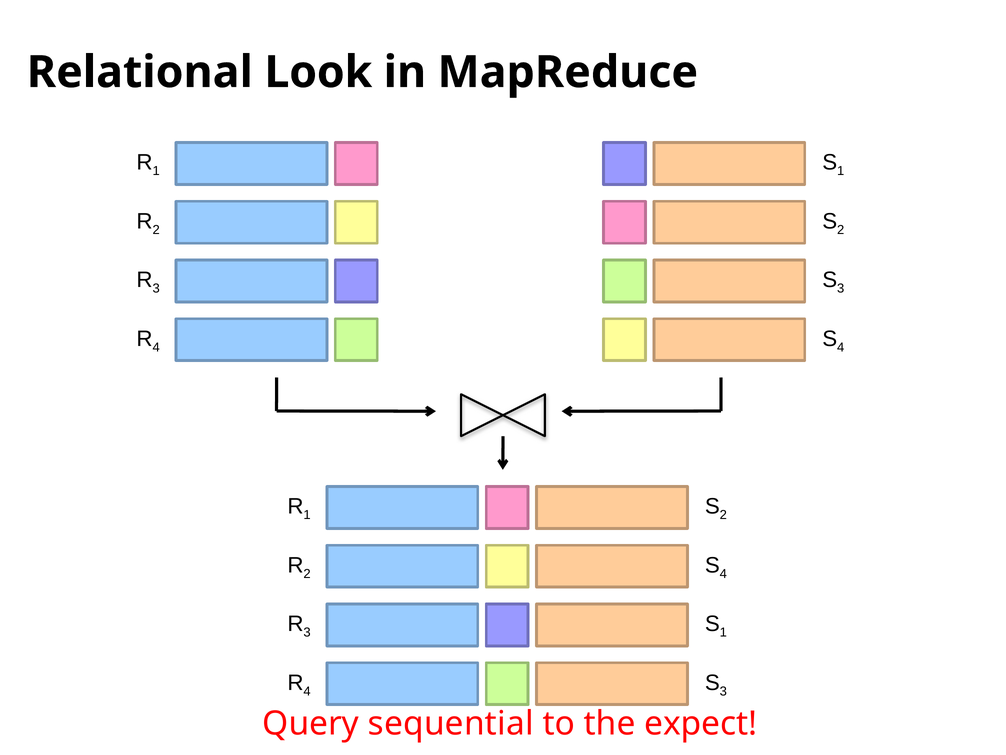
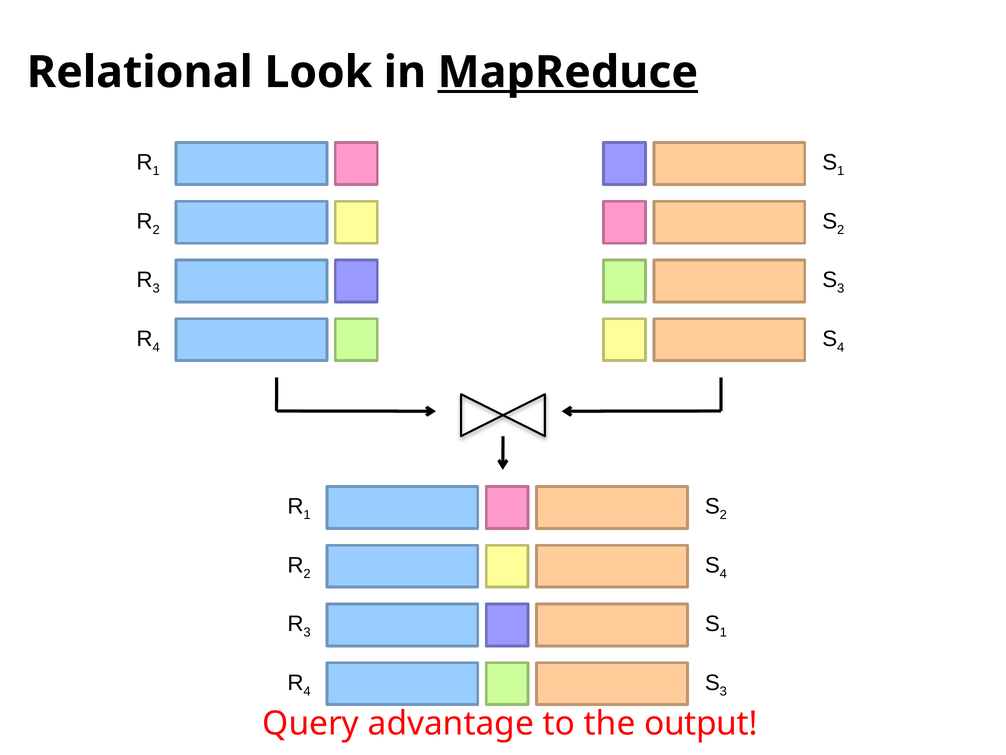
MapReduce underline: none -> present (568, 72)
sequential: sequential -> advantage (451, 723)
expect: expect -> output (701, 723)
